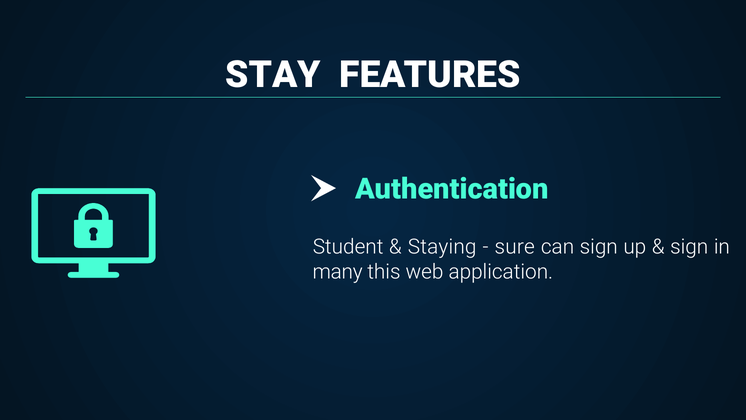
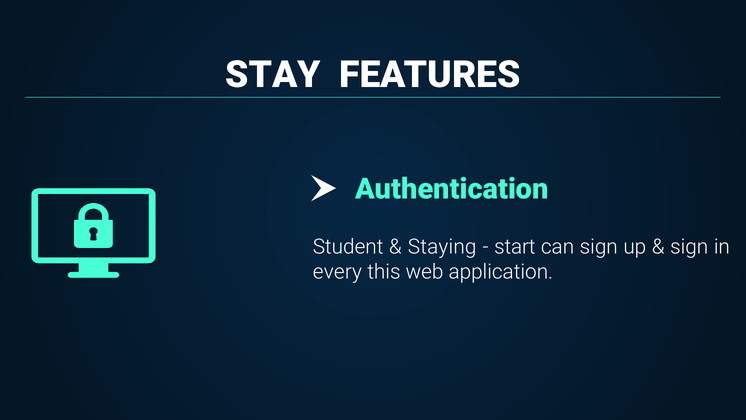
sure: sure -> start (515, 247)
many: many -> every (337, 272)
